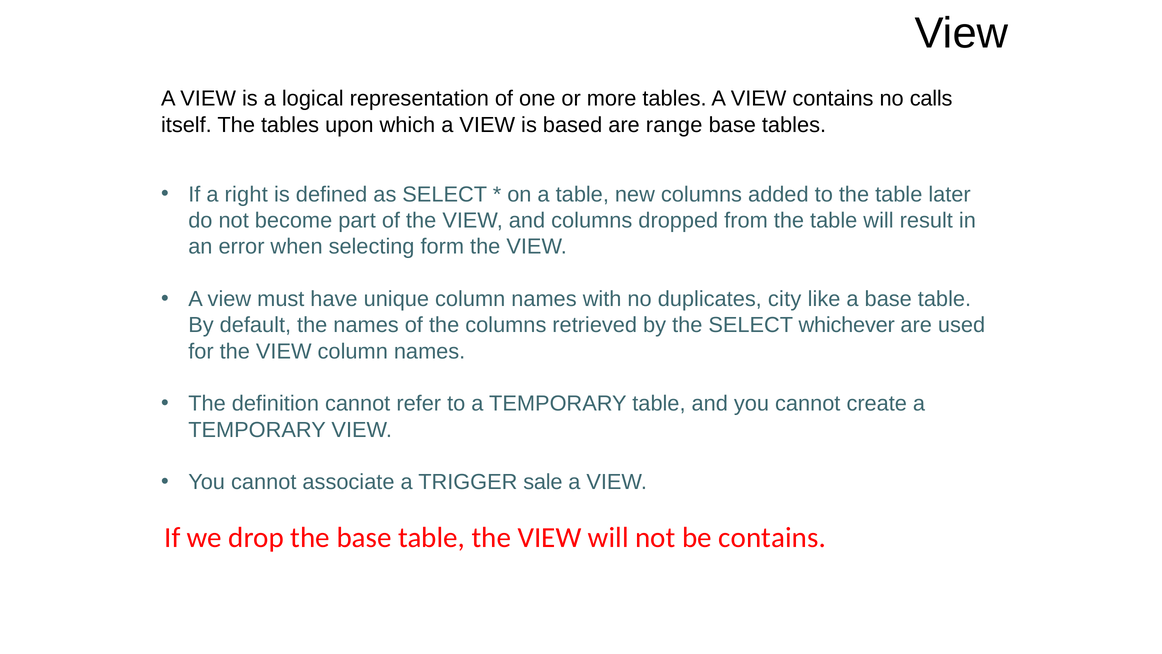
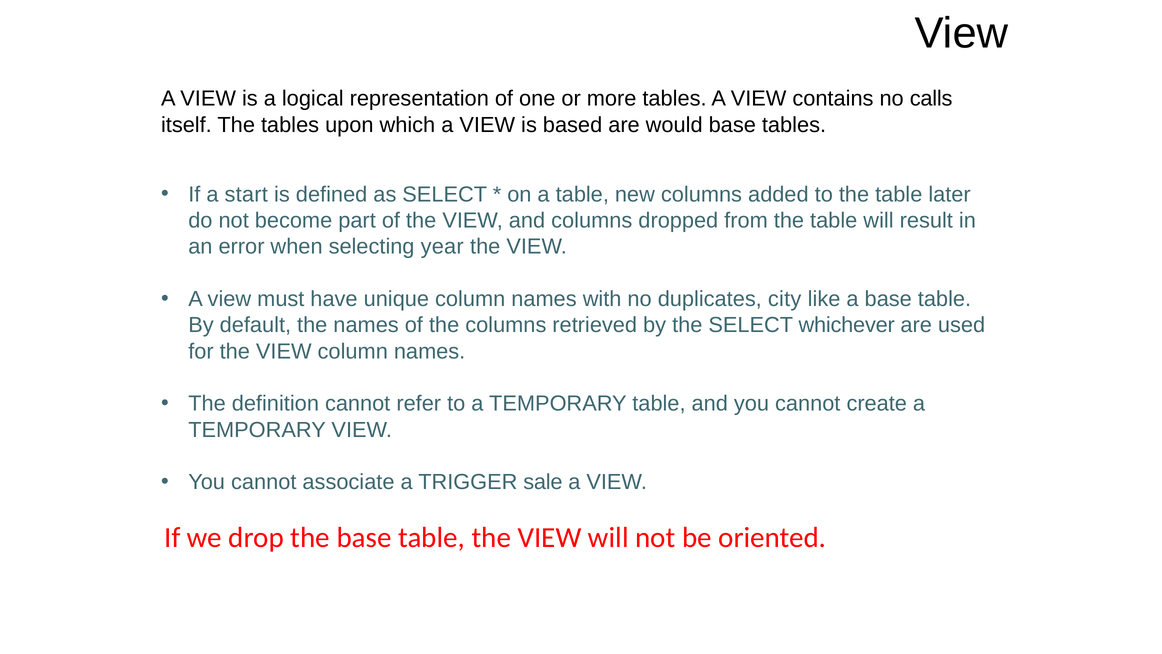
range: range -> would (674, 125)
right: right -> start (246, 194)
form: form -> year (442, 247)
be contains: contains -> oriented (772, 537)
